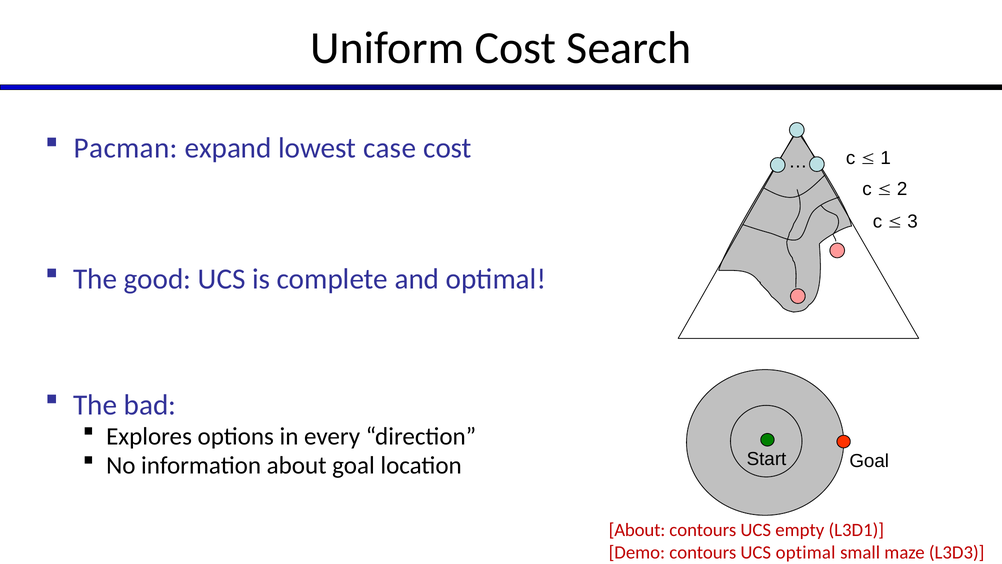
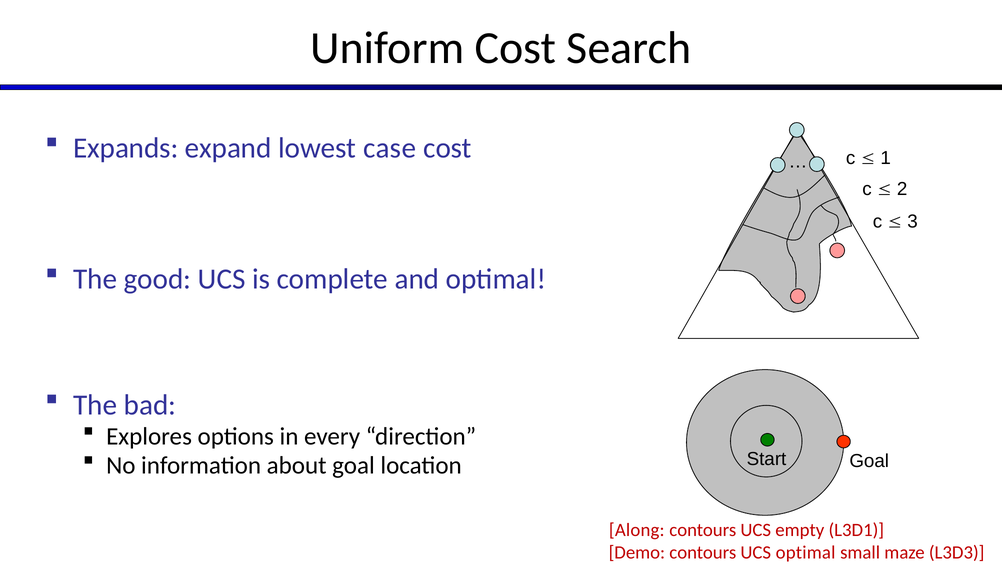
Pacman: Pacman -> Expands (126, 148)
About: About -> Along (637, 530)
